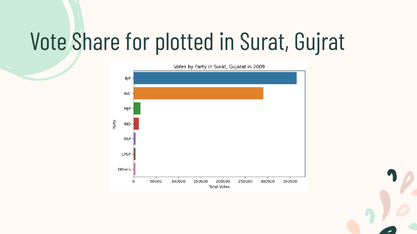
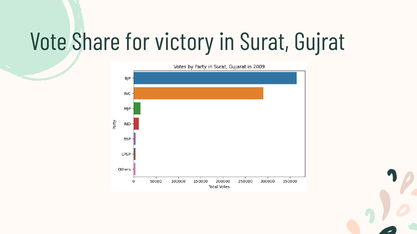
plotted: plotted -> victory (184, 42)
